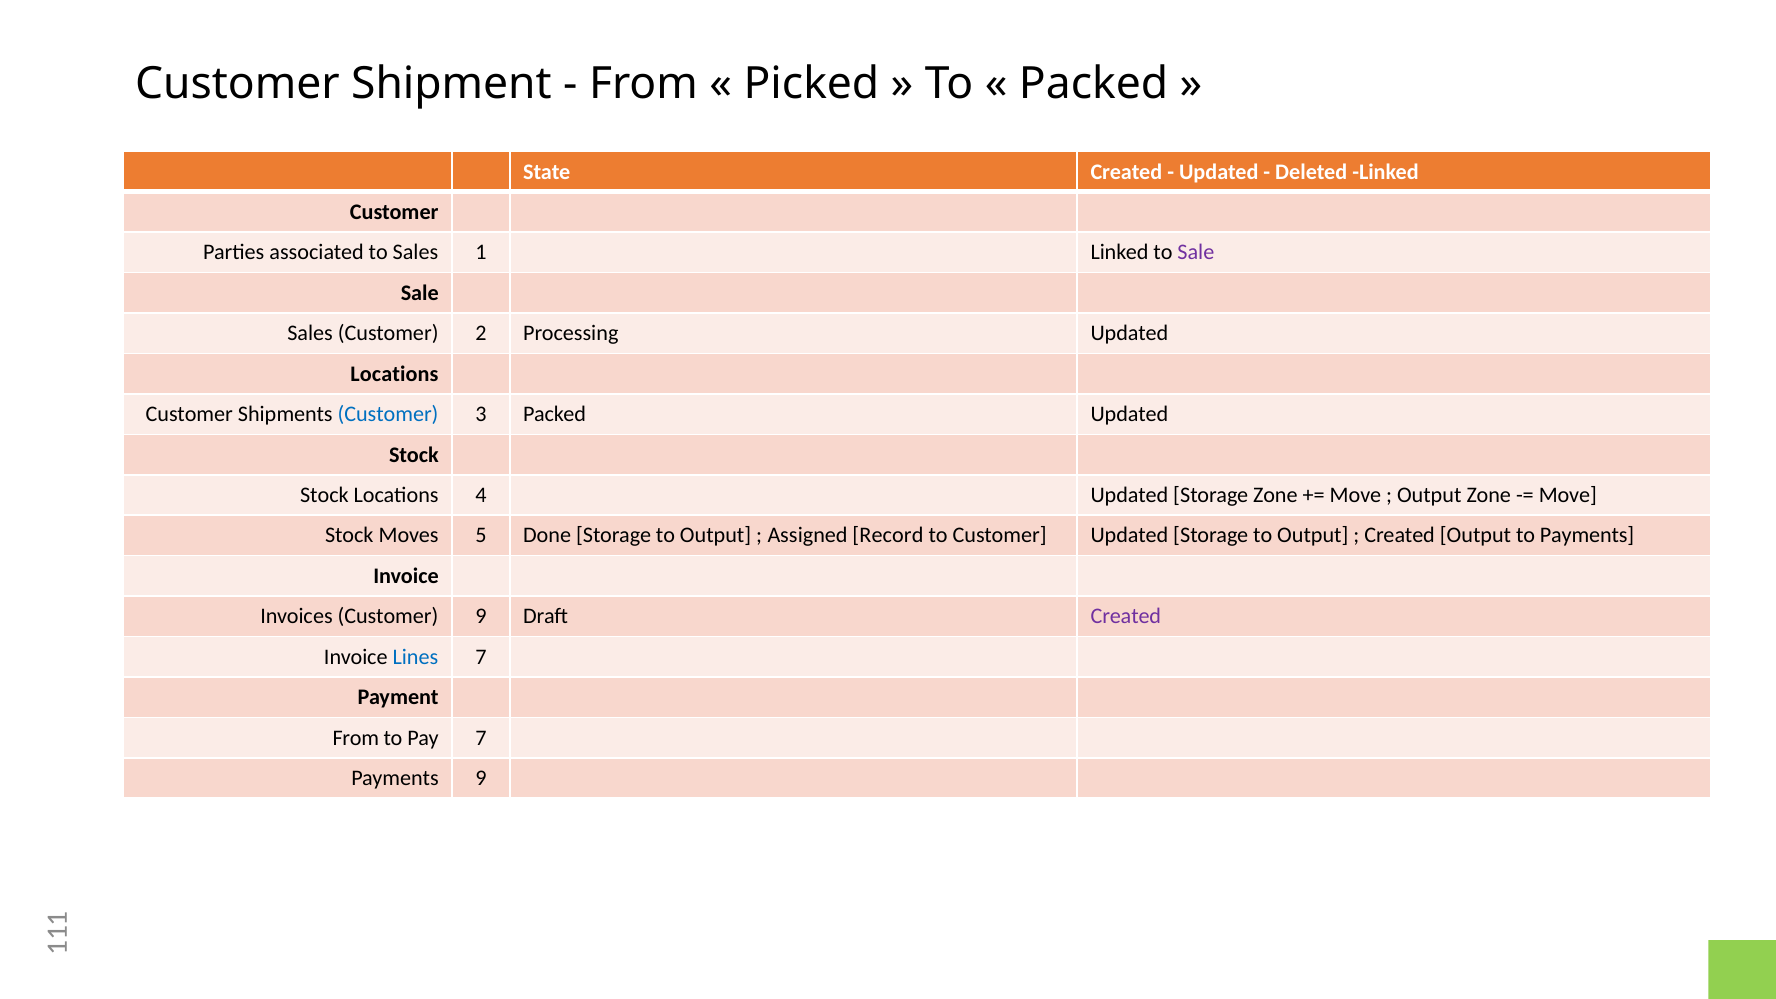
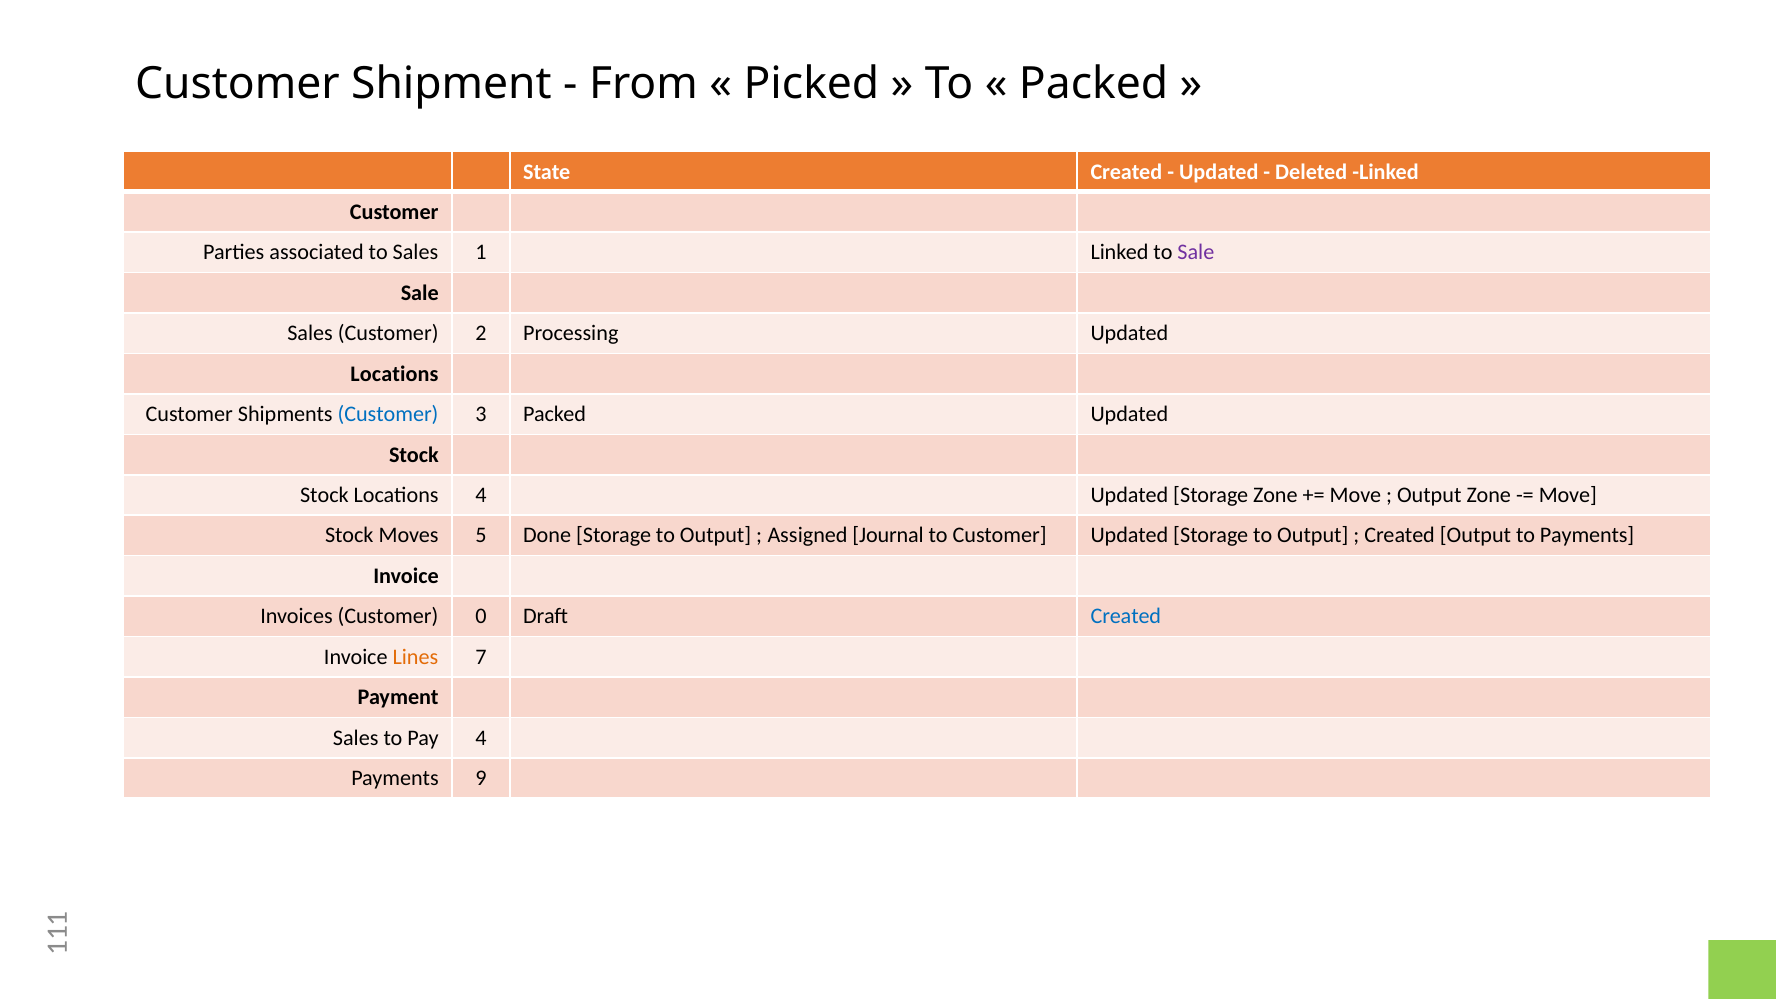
Record: Record -> Journal (888, 536)
Customer 9: 9 -> 0 (481, 616)
Created colour: purple -> blue (1126, 616)
Lines colour: blue -> orange (415, 657)
From: From -> Sales (356, 738)
Pay 7: 7 -> 4 (481, 738)
